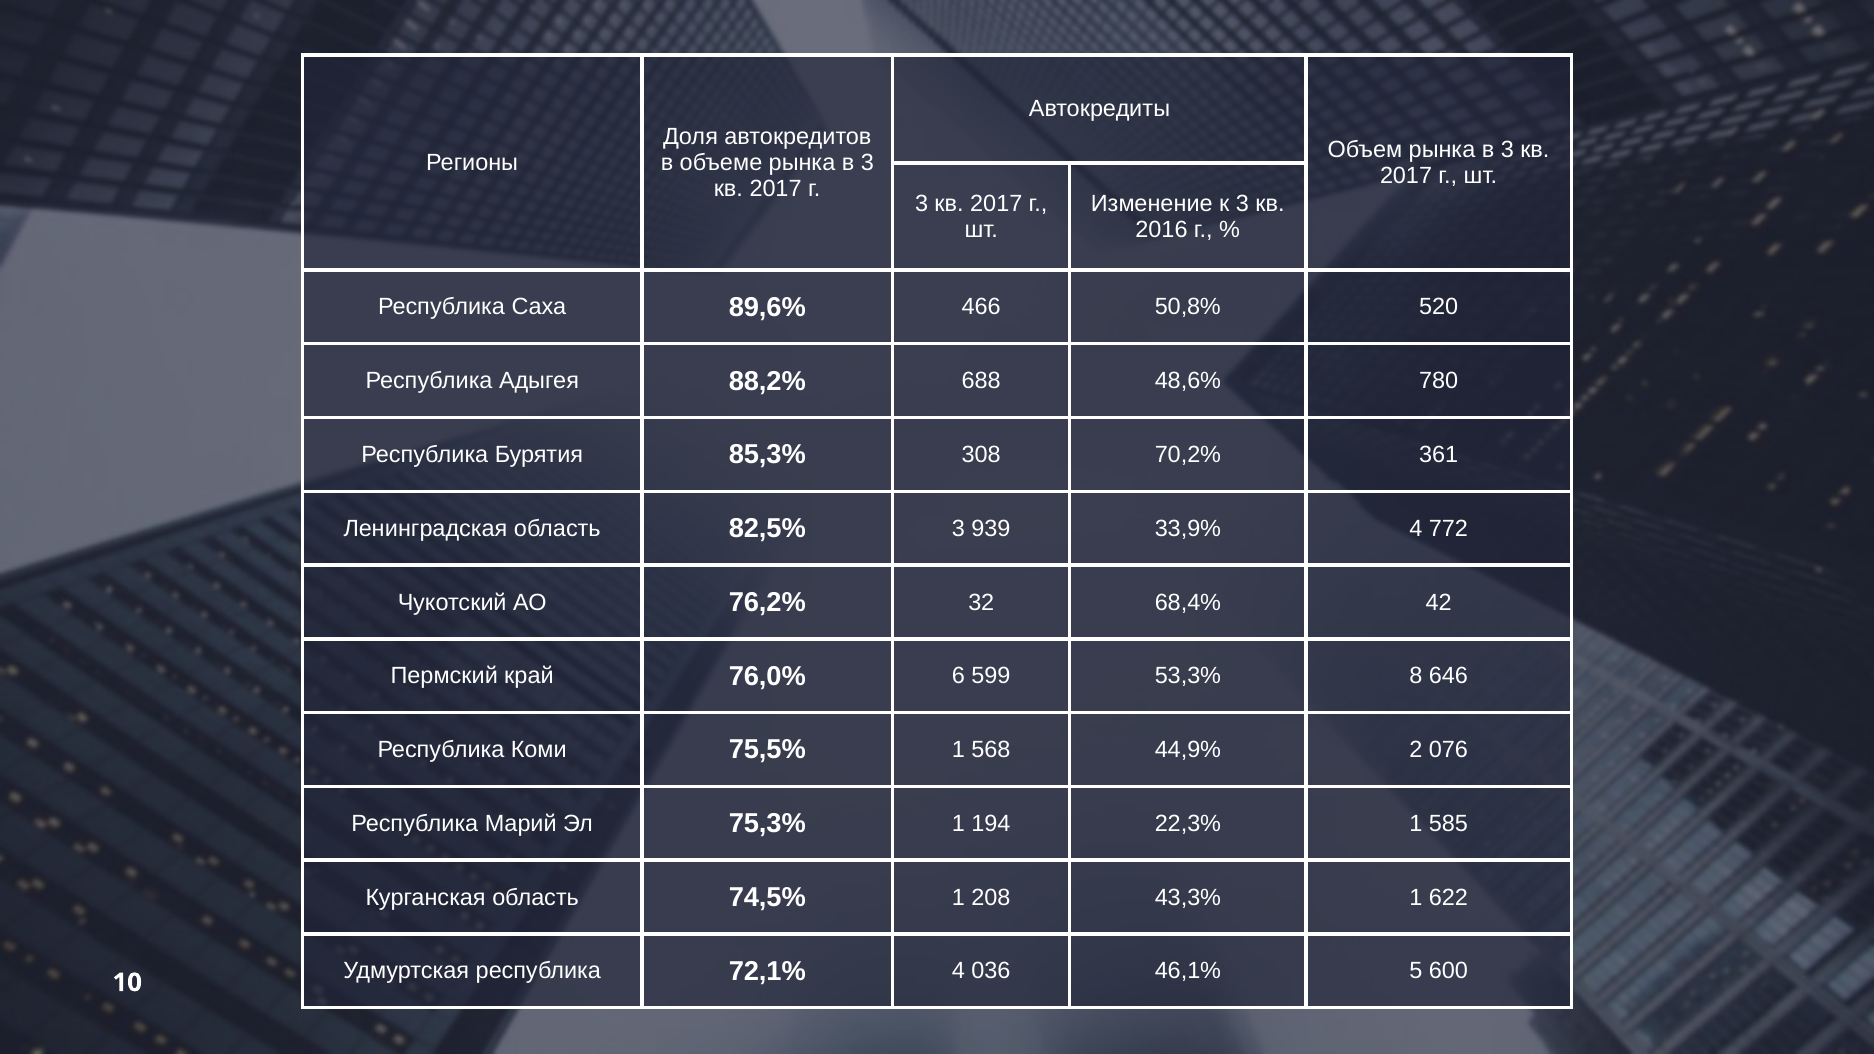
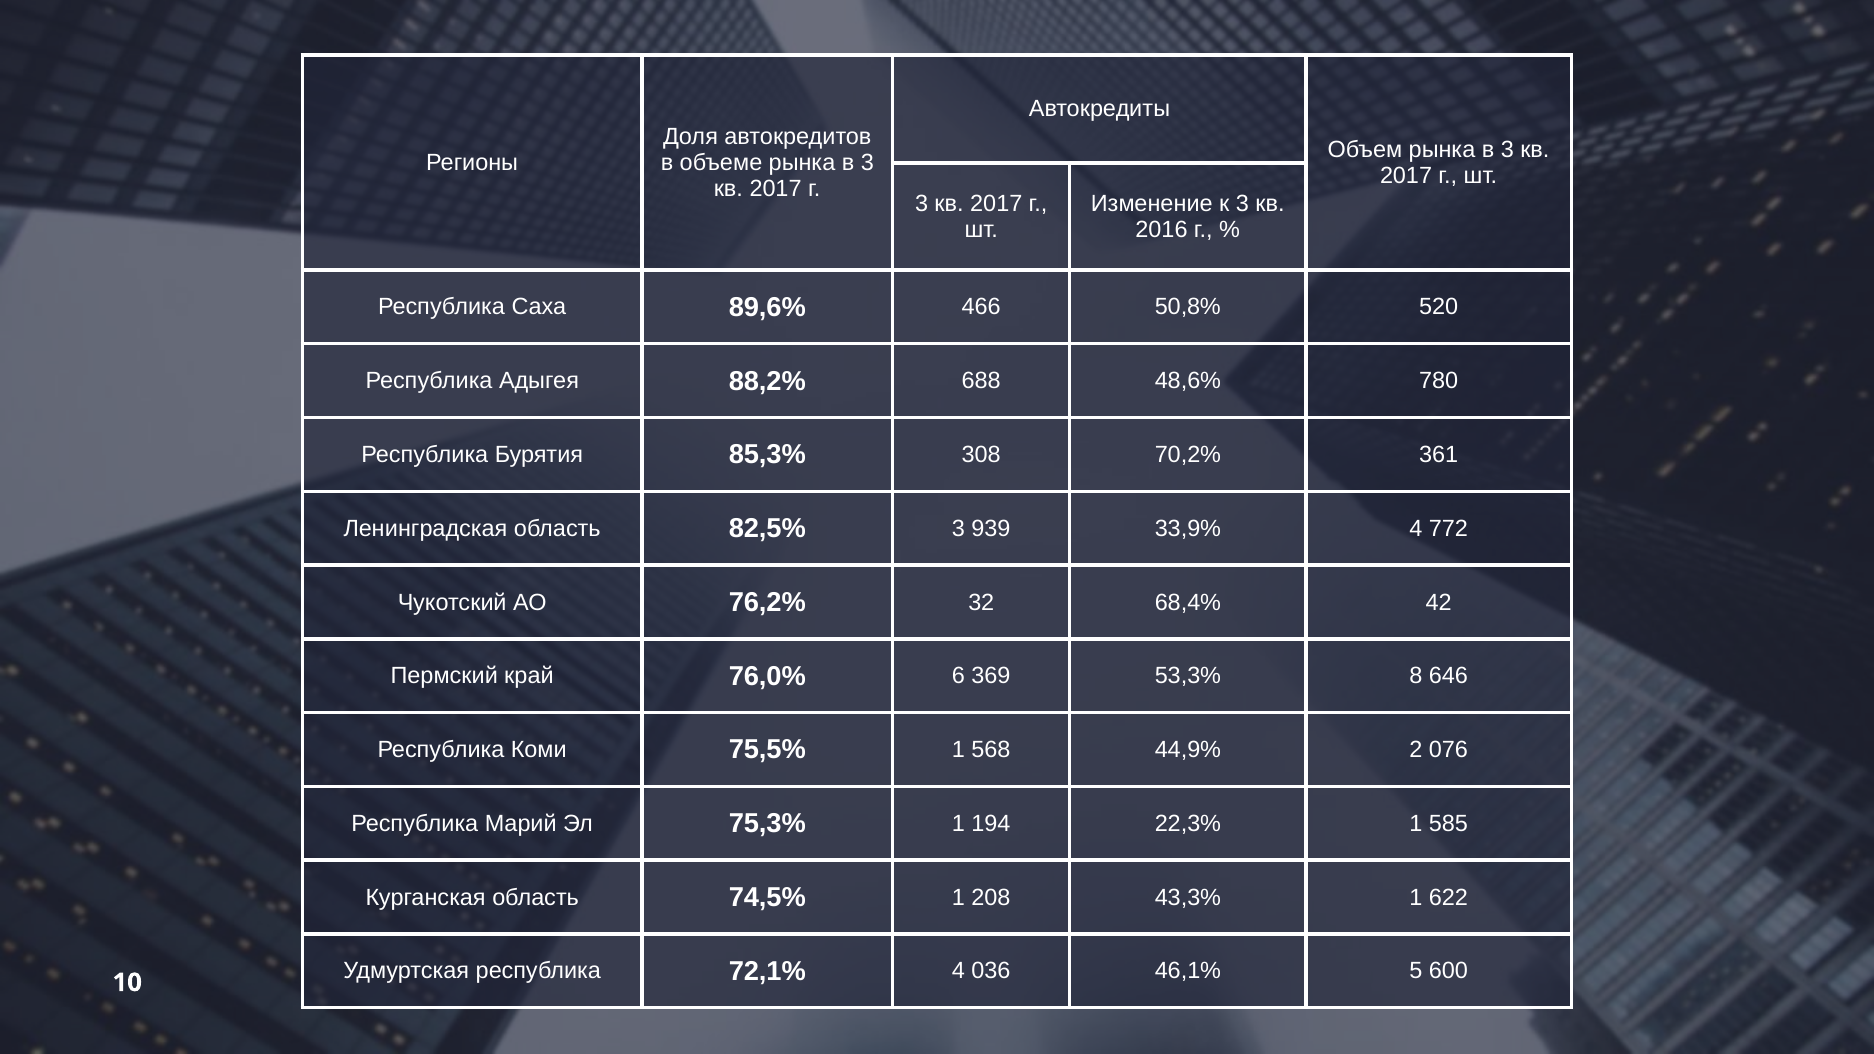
599: 599 -> 369 (991, 676)
